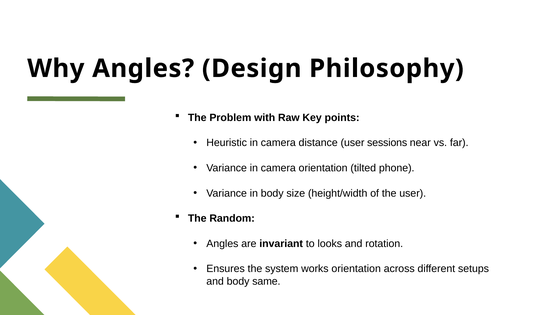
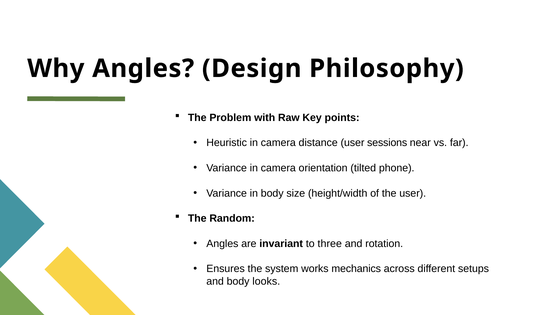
looks: looks -> three (330, 243)
works orientation: orientation -> mechanics (356, 268)
same: same -> looks (266, 281)
